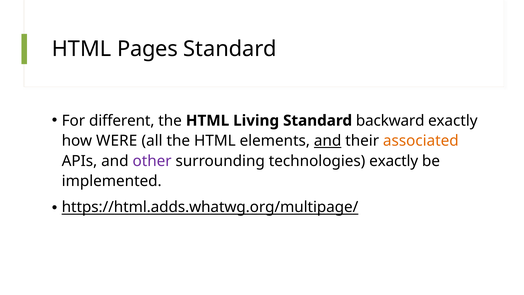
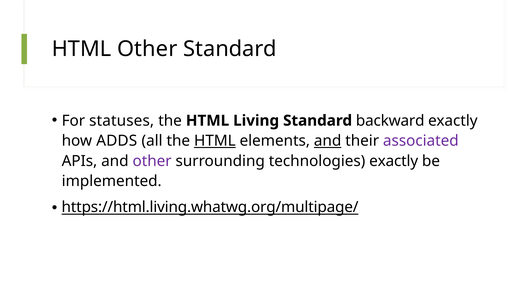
HTML Pages: Pages -> Other (147, 49)
different: different -> statuses (122, 121)
WERE: WERE -> ADDS (117, 141)
HTML underline: none -> present (215, 141)
associated colour: orange -> purple (421, 141)
https://html.adds.whatwg.org/multipage/: https://html.adds.whatwg.org/multipage/ -> https://html.living.whatwg.org/multipage/ (210, 207)
